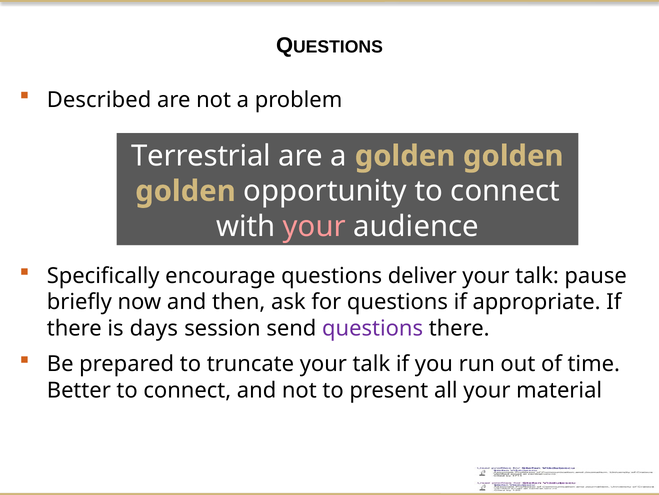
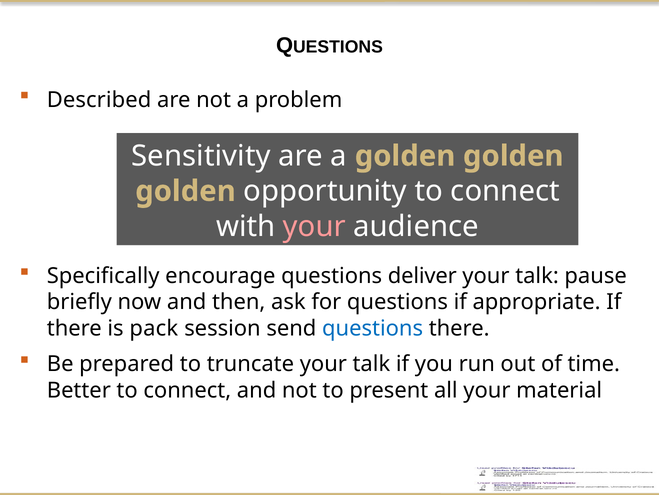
Terrestrial: Terrestrial -> Sensitivity (201, 156)
days: days -> pack (154, 328)
questions colour: purple -> blue (373, 328)
